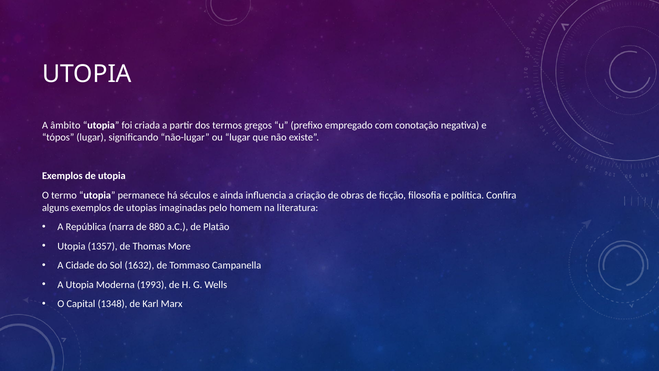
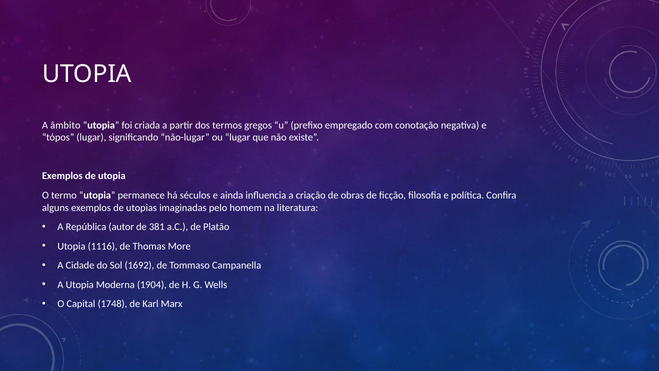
narra: narra -> autor (121, 227)
880: 880 -> 381 (157, 227)
1357: 1357 -> 1116 (103, 246)
1632: 1632 -> 1692 (139, 265)
1993: 1993 -> 1904 (152, 284)
1348: 1348 -> 1748 (112, 304)
